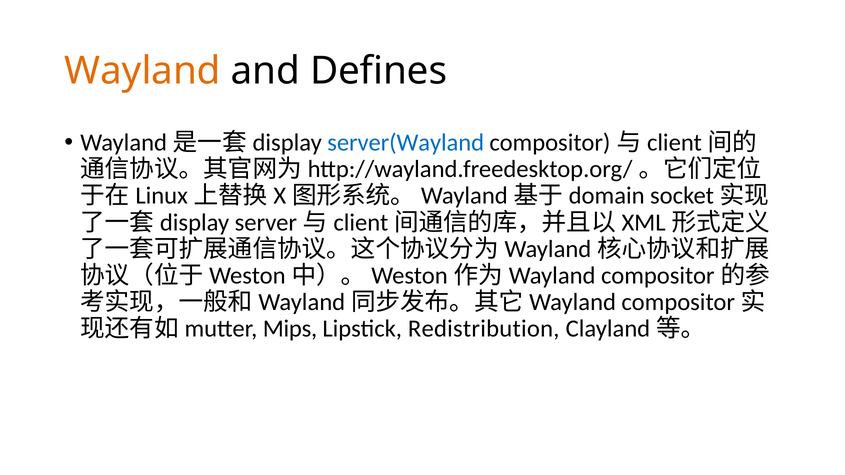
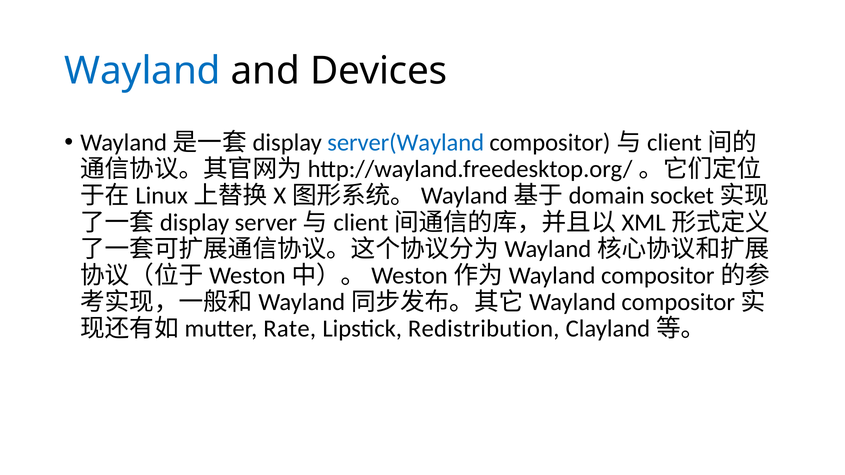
Wayland colour: orange -> blue (143, 71)
Defines: Defines -> Devices (379, 71)
Mips: Mips -> Rate (290, 329)
